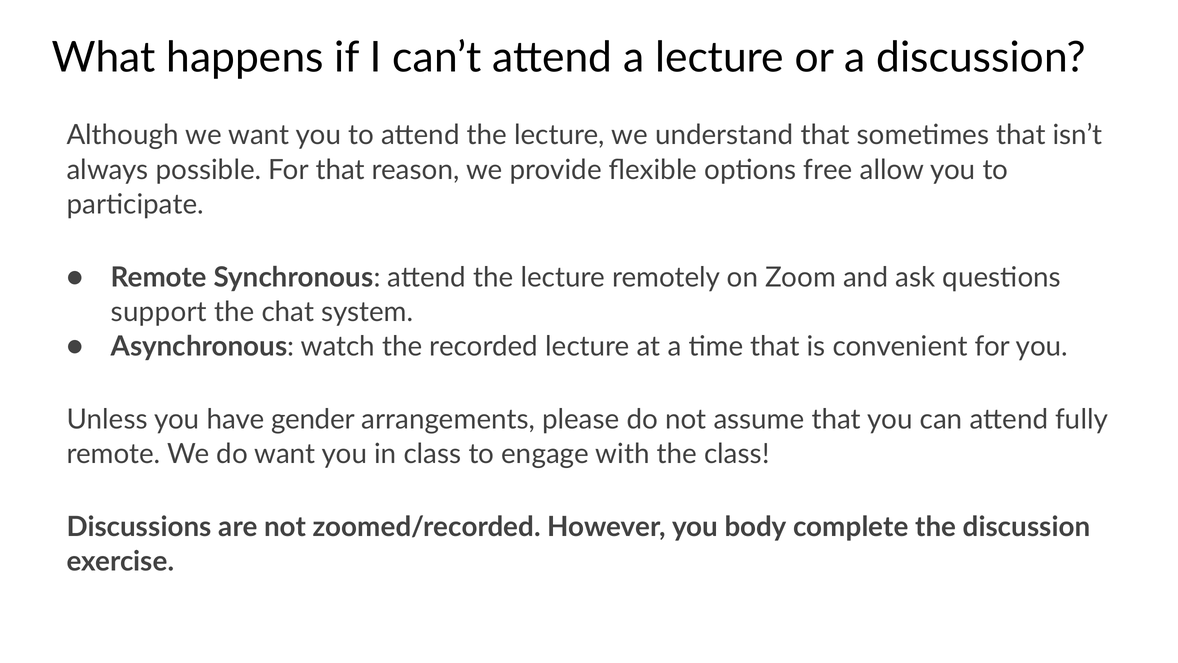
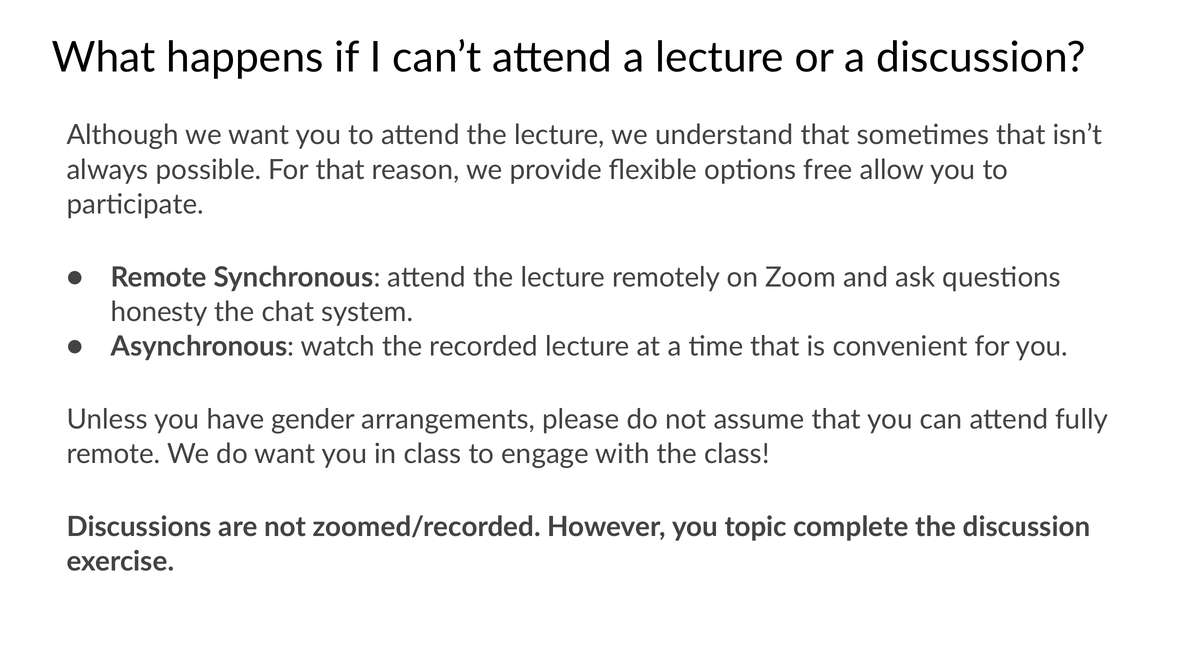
support: support -> honesty (159, 312)
body: body -> topic (756, 527)
